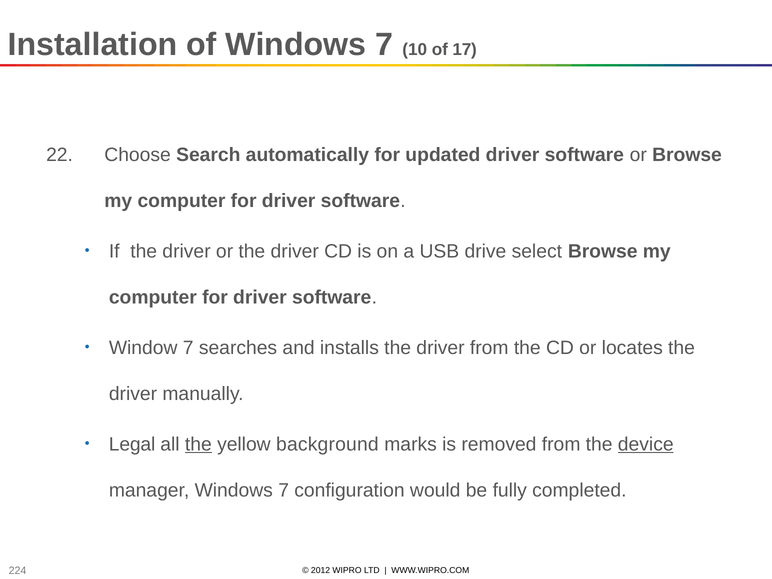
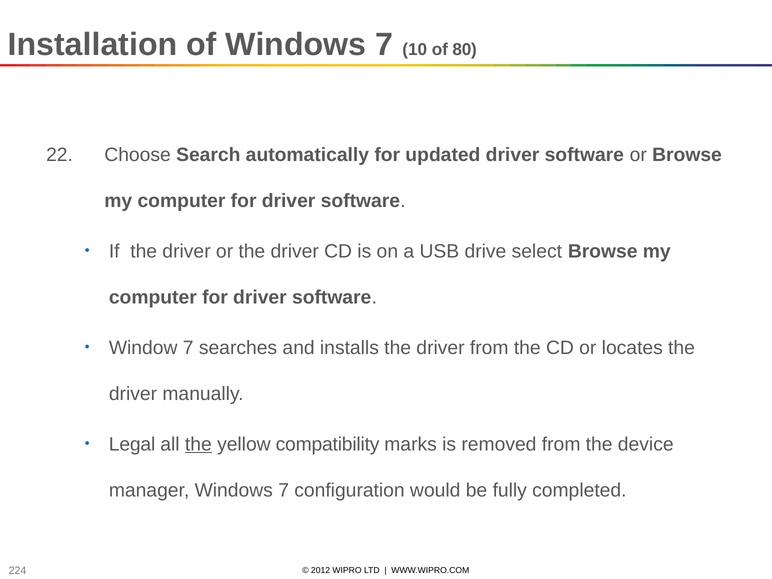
17: 17 -> 80 (465, 50)
background: background -> compatibility (328, 444)
device underline: present -> none (646, 444)
